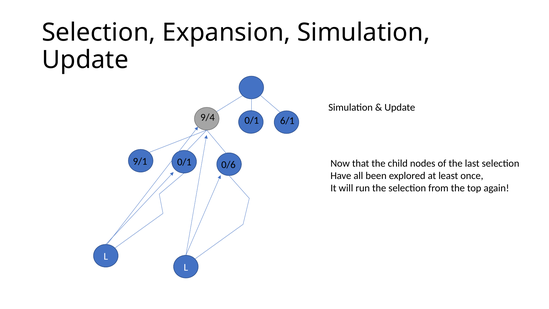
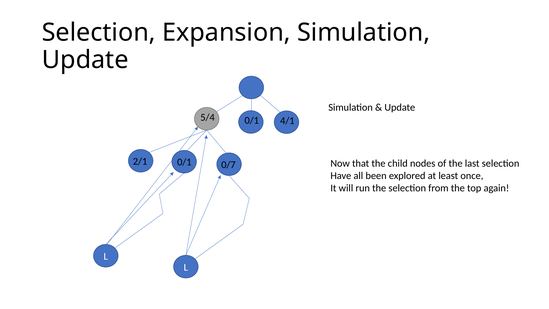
9/4: 9/4 -> 5/4 (208, 117)
6/1: 6/1 -> 4/1 (287, 121)
9/1: 9/1 -> 2/1 (140, 161)
0/6: 0/6 -> 0/7 (228, 165)
